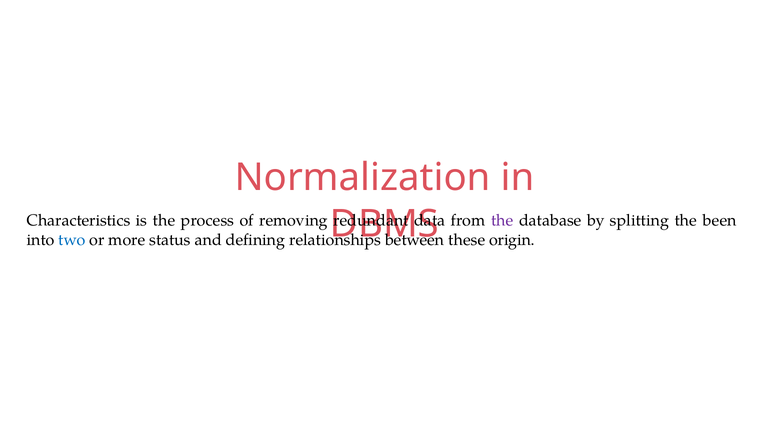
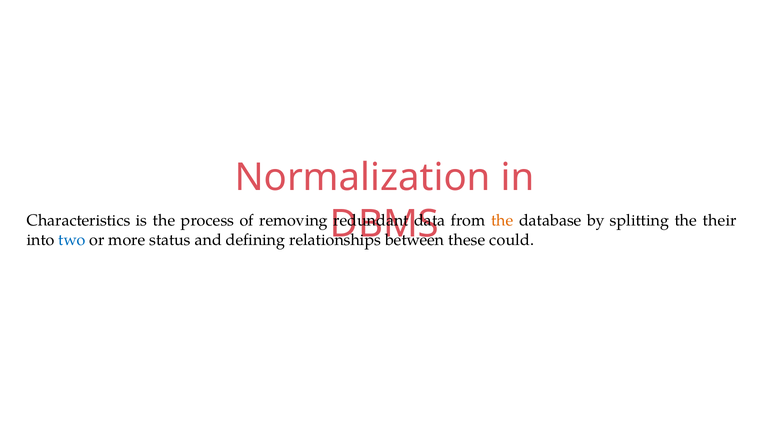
the colour: purple -> orange (502, 220)
been: been -> their (720, 220)
origin: origin -> could (512, 239)
